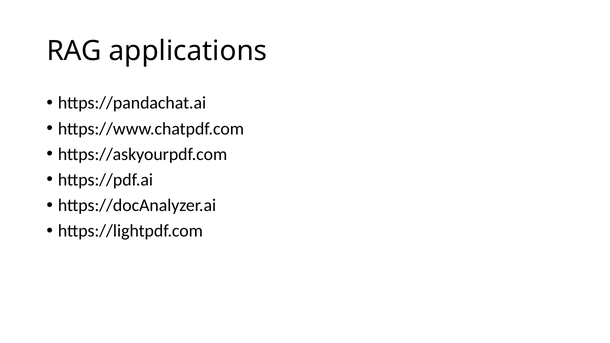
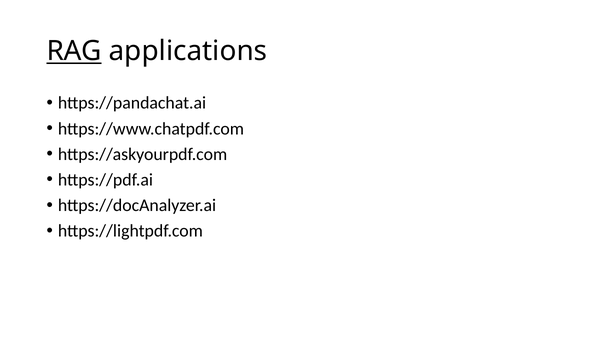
RAG underline: none -> present (74, 51)
